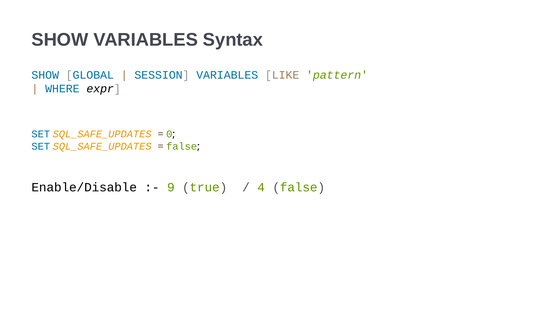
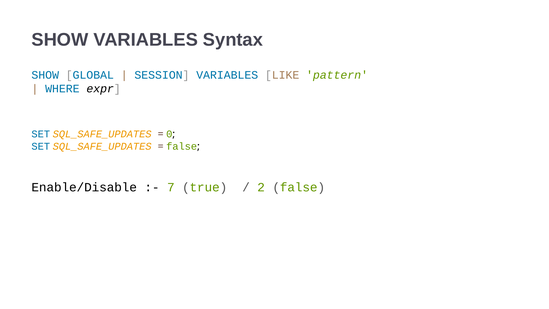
9: 9 -> 7 (171, 187)
4: 4 -> 2 (261, 187)
